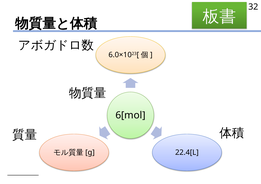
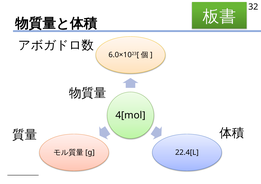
6[mol: 6[mol -> 4[mol (130, 116)
